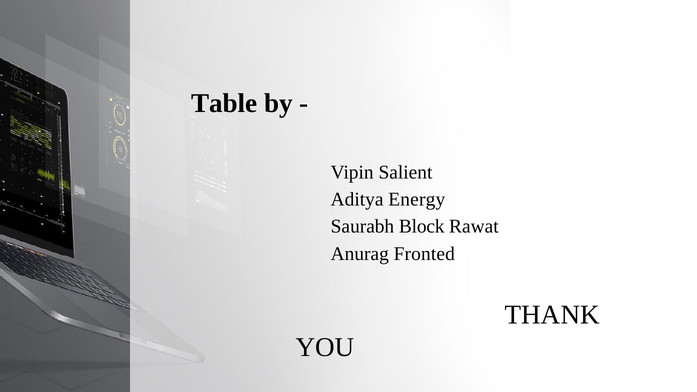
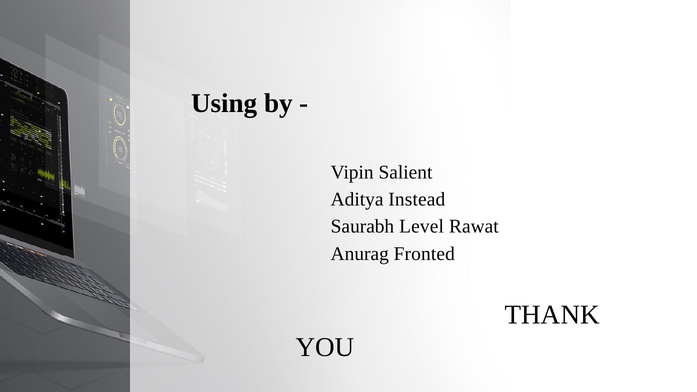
Table: Table -> Using (224, 103)
Energy: Energy -> Instead (417, 199)
Block: Block -> Level (422, 227)
